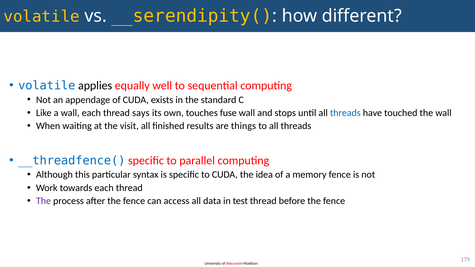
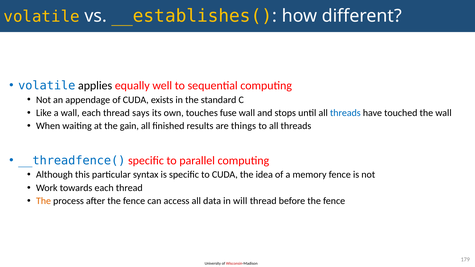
__serendipity(: __serendipity( -> __establishes( (192, 16)
visit: visit -> gain (129, 126)
The colour: purple -> orange (43, 201)
test: test -> will (240, 201)
